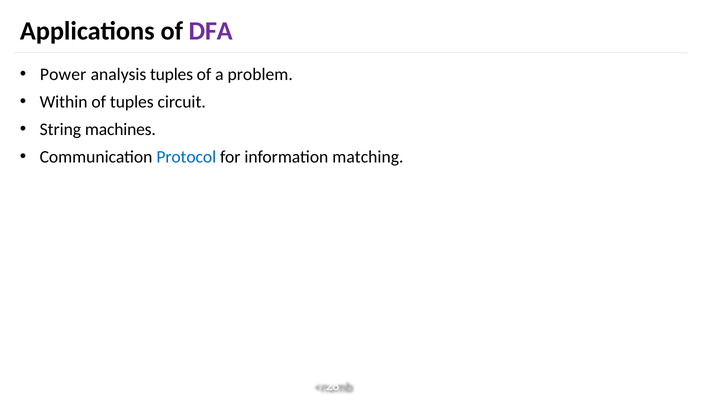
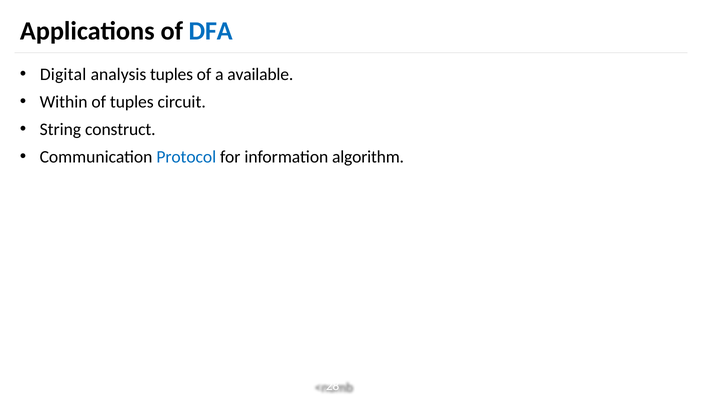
DFA colour: purple -> blue (211, 31)
Power: Power -> Digital (63, 74)
problem: problem -> available (260, 74)
machines: machines -> construct (120, 129)
matching: matching -> algorithm (368, 157)
